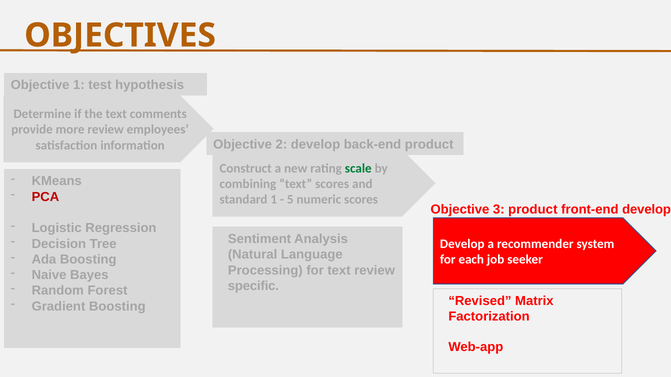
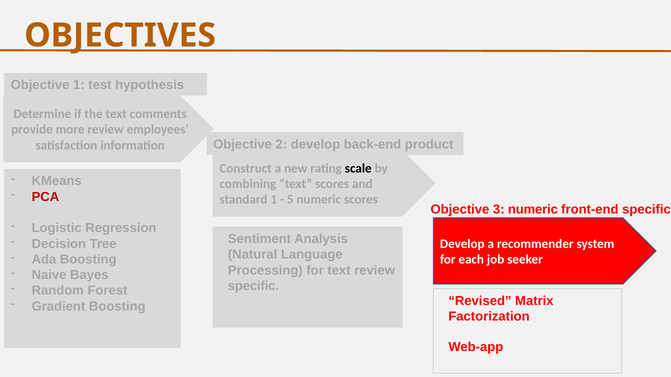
scale colour: green -> black (358, 169)
3 product: product -> numeric (533, 209)
front-end develop: develop -> specific (647, 209)
